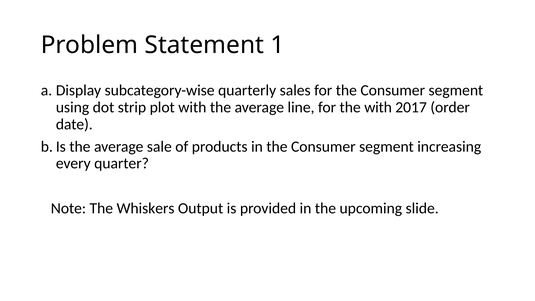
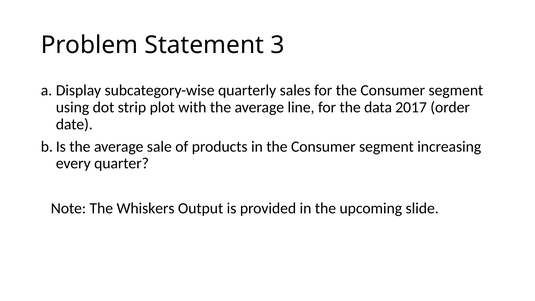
1: 1 -> 3 (277, 45)
the with: with -> data (378, 107)
